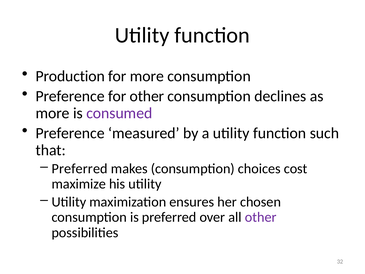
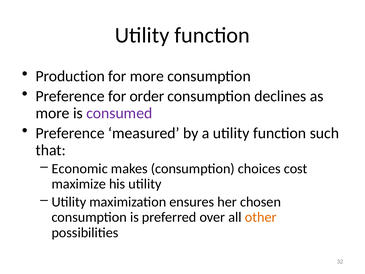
for other: other -> order (147, 96)
Preferred: Preferred -> Economic (80, 169)
other colour: purple -> orange (261, 217)
